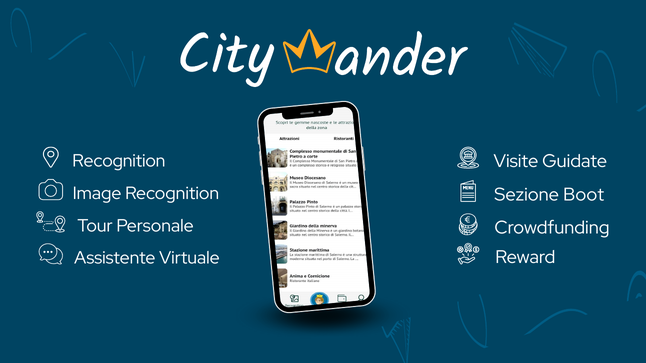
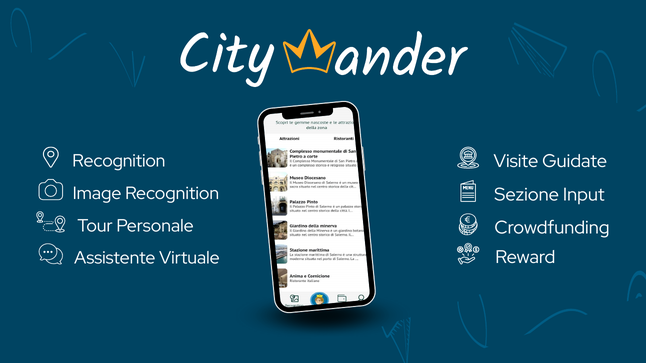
Boot: Boot -> Input (584, 195)
